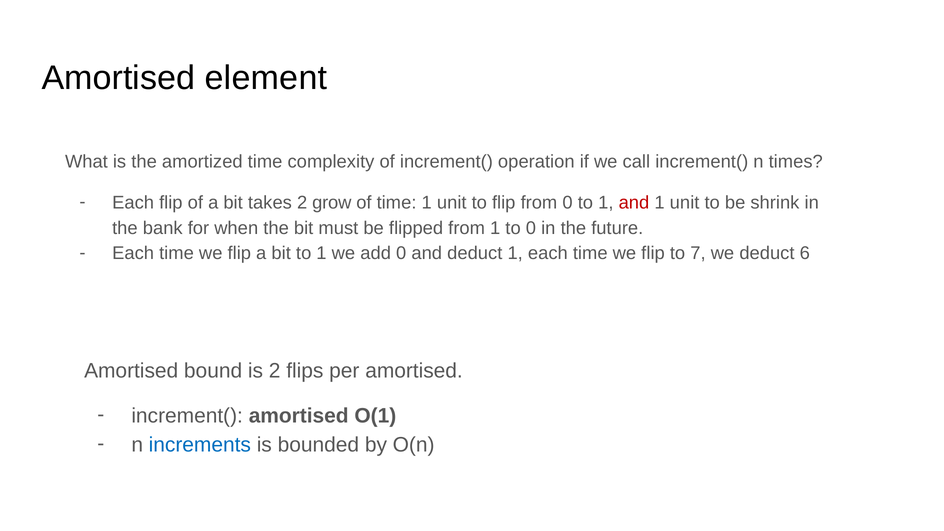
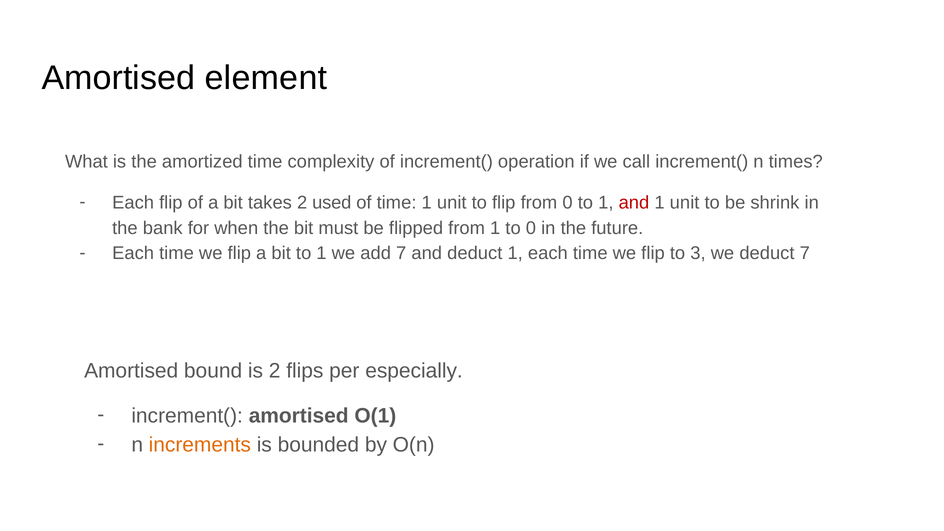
grow: grow -> used (332, 203)
add 0: 0 -> 7 (401, 253)
7: 7 -> 3 (698, 253)
deduct 6: 6 -> 7 (805, 253)
per amortised: amortised -> especially (414, 371)
increments colour: blue -> orange (200, 445)
